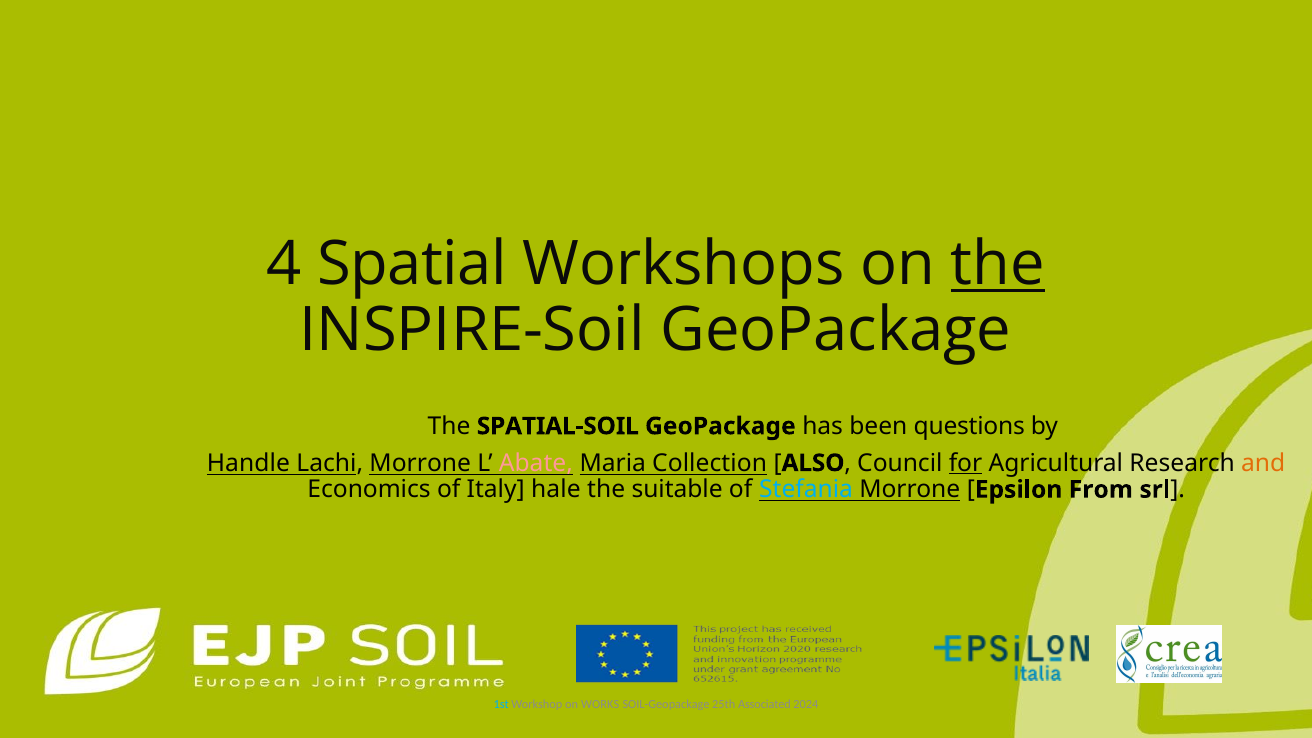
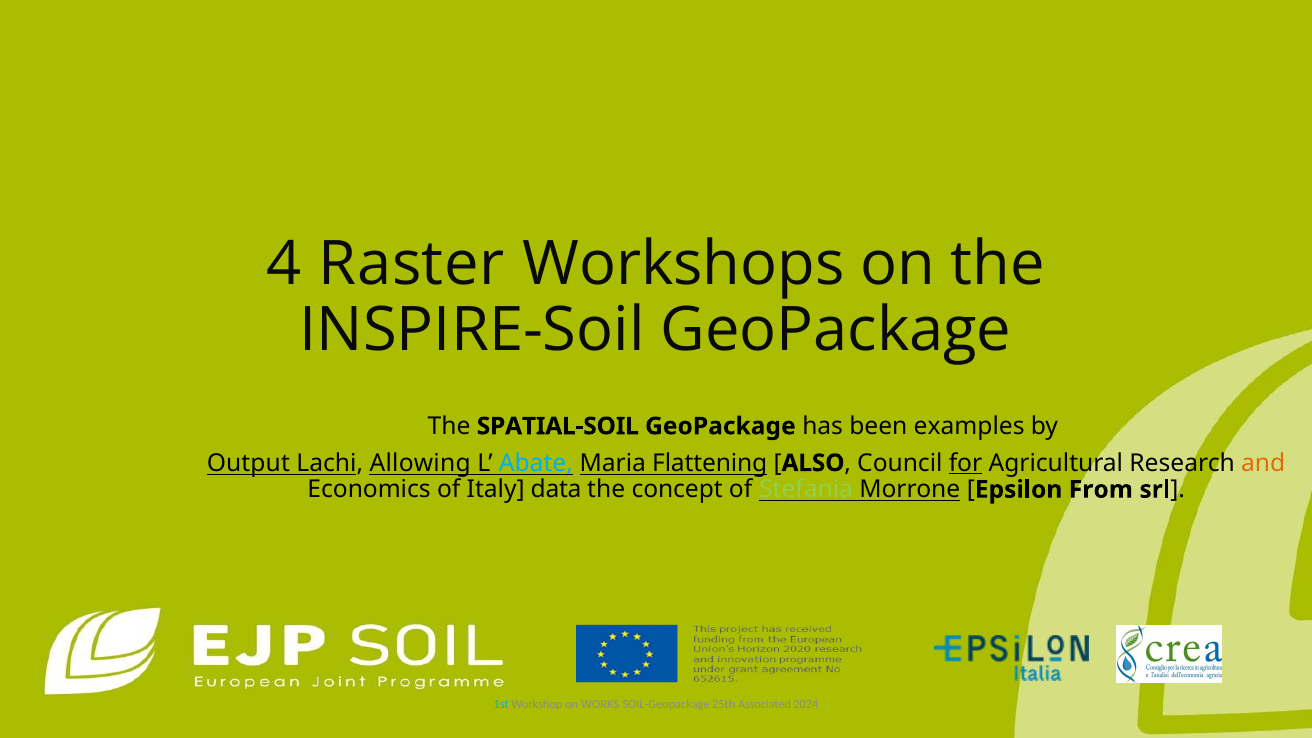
Spatial: Spatial -> Raster (412, 264)
the underline: present -> none (998, 264)
questions: questions -> examples (969, 426)
Handle: Handle -> Output (248, 463)
Lachi Morrone: Morrone -> Allowing (420, 463)
Abate colour: pink -> light blue (536, 463)
Collection: Collection -> Flattening (710, 463)
hale: hale -> data (556, 490)
suitable: suitable -> concept (677, 490)
Stefania colour: light blue -> light green (806, 490)
